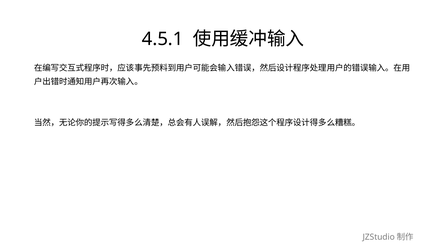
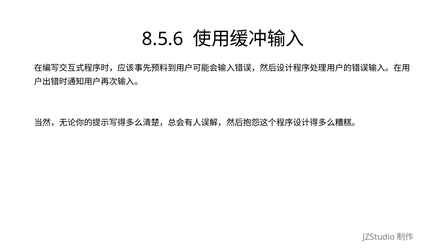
4.5.1: 4.5.1 -> 8.5.6 (163, 39)
